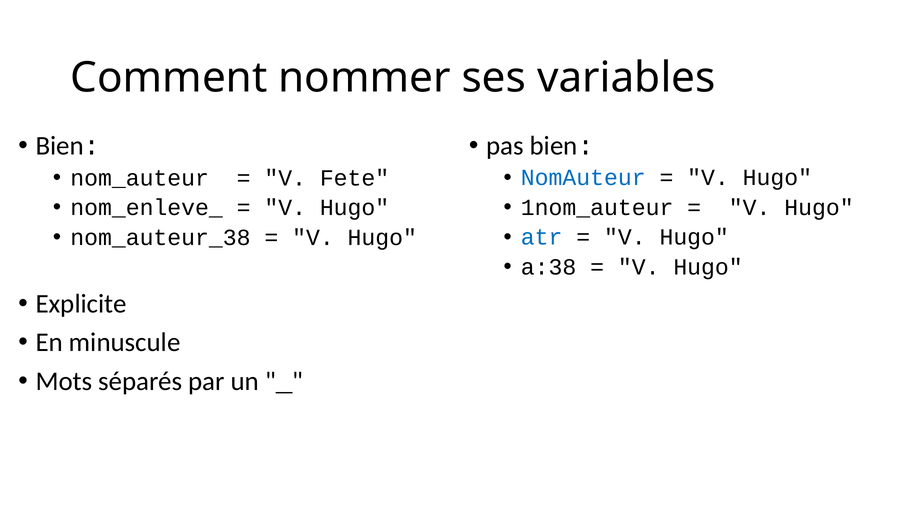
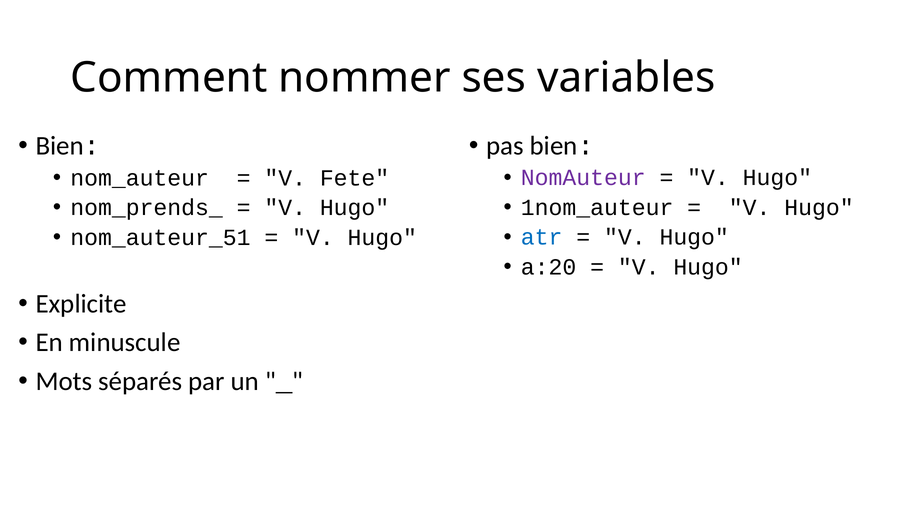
NomAuteur colour: blue -> purple (583, 178)
nom_enleve_: nom_enleve_ -> nom_prends_ (147, 208)
nom_auteur_38: nom_auteur_38 -> nom_auteur_51 (160, 237)
a:38: a:38 -> a:20 (549, 267)
